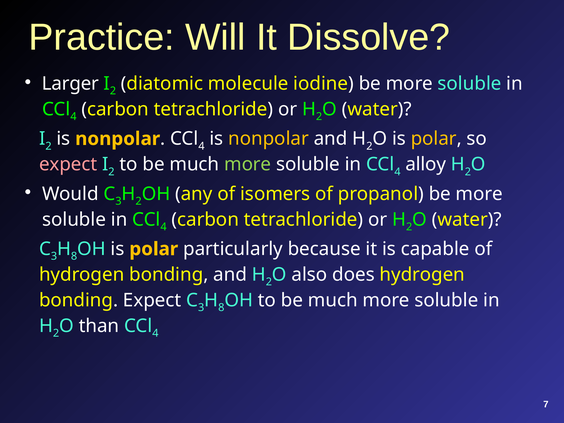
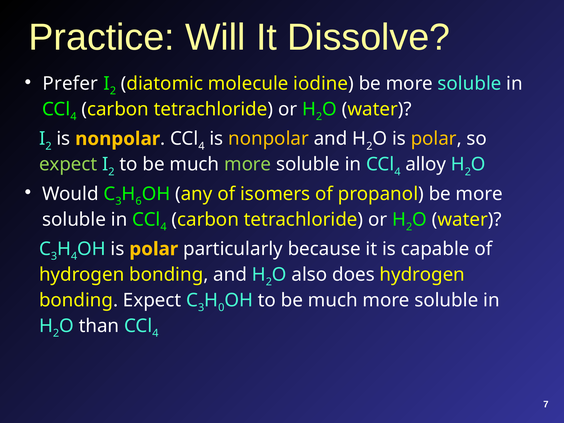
Larger: Larger -> Prefer (70, 84)
expect colour: pink -> light green (68, 164)
2: 2 -> 6 (139, 201)
8: 8 -> 4 (74, 256)
8: 8 -> 0 (221, 308)
